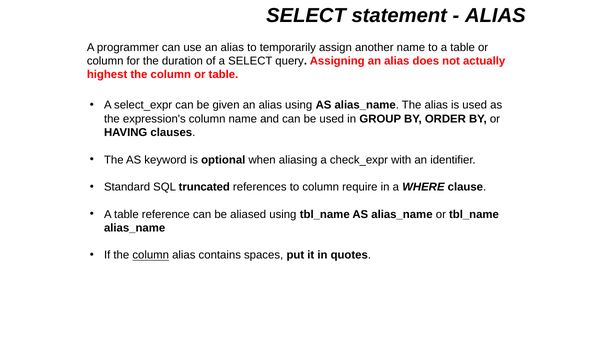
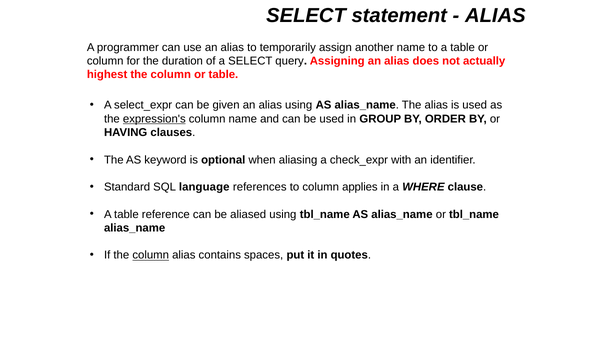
expression's underline: none -> present (154, 119)
truncated: truncated -> language (204, 187)
require: require -> applies (360, 187)
